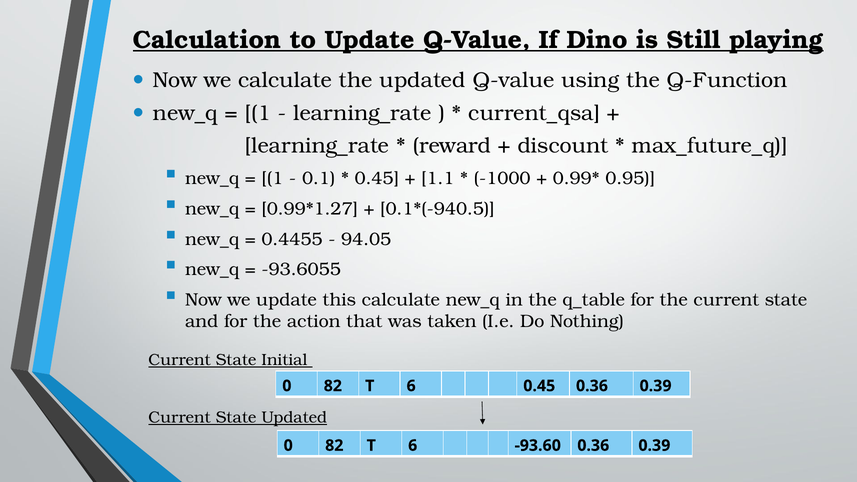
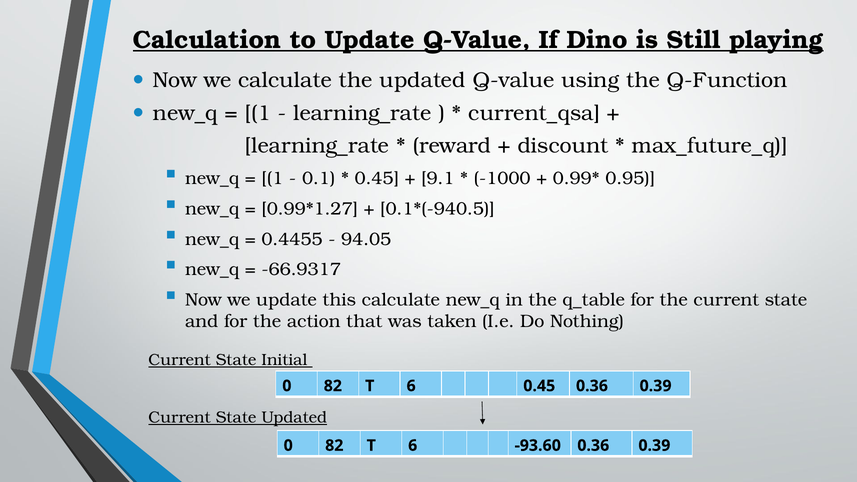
1.1: 1.1 -> 9.1 (438, 178)
-93.6055: -93.6055 -> -66.9317 (301, 270)
